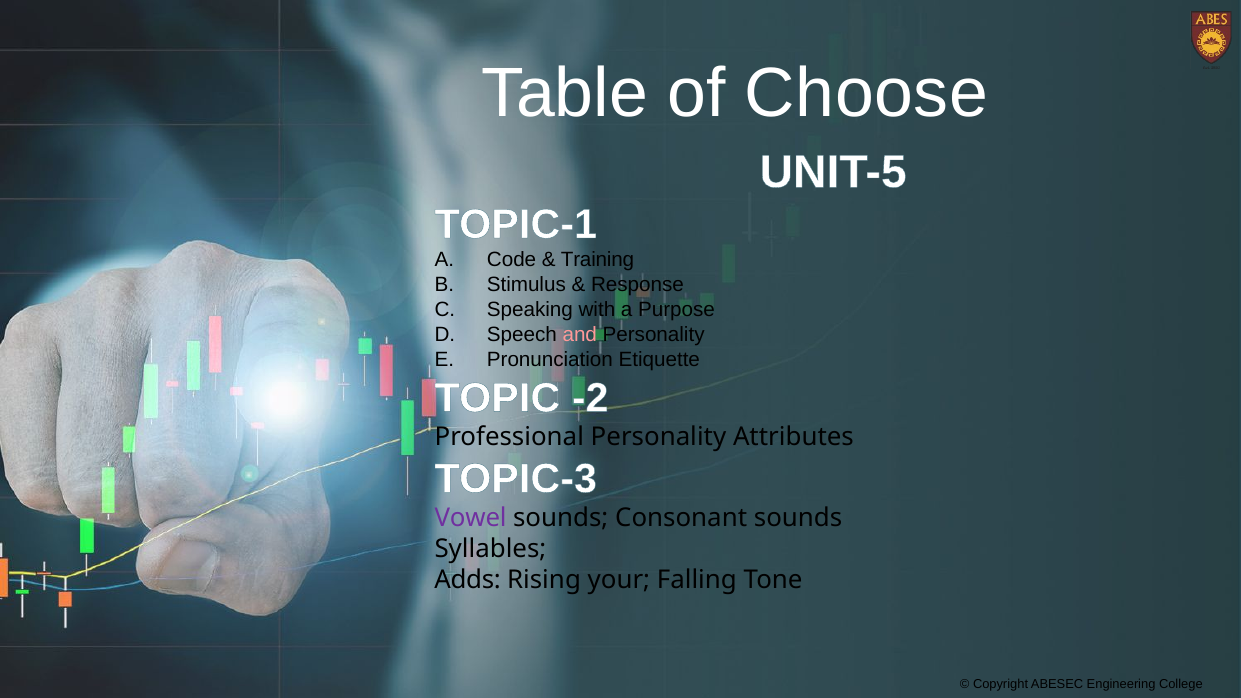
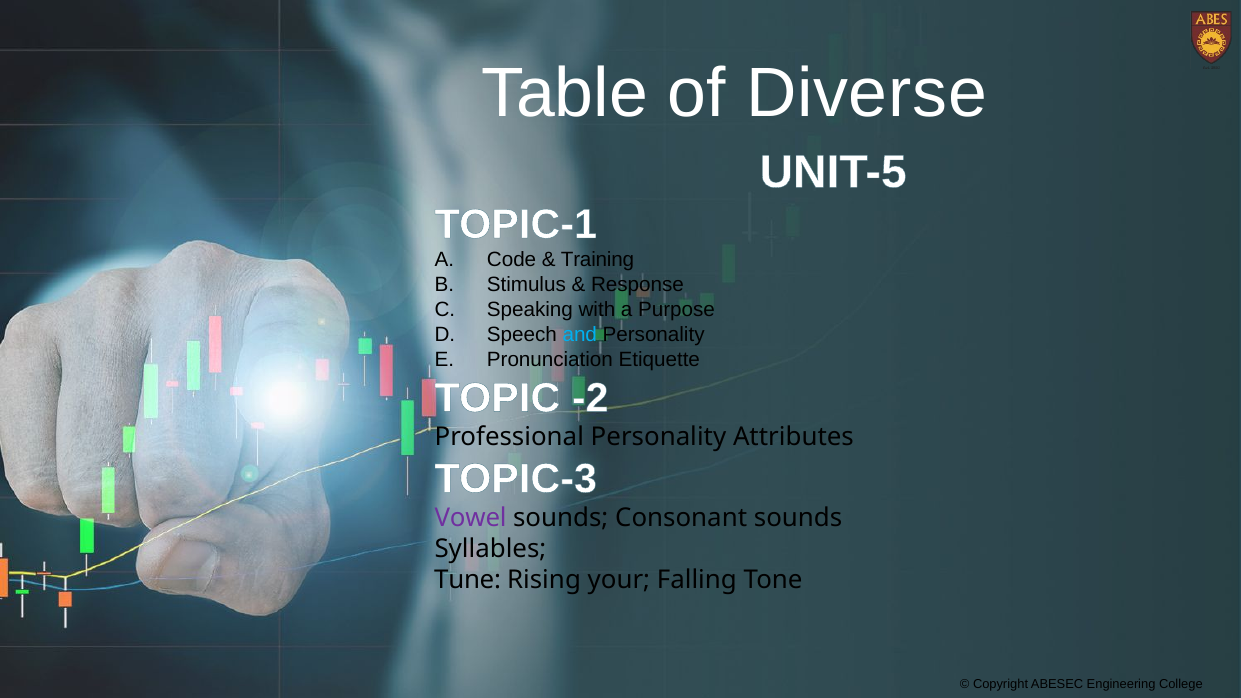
Choose: Choose -> Diverse (866, 94)
and colour: pink -> light blue (580, 335)
Adds: Adds -> Tune (468, 580)
